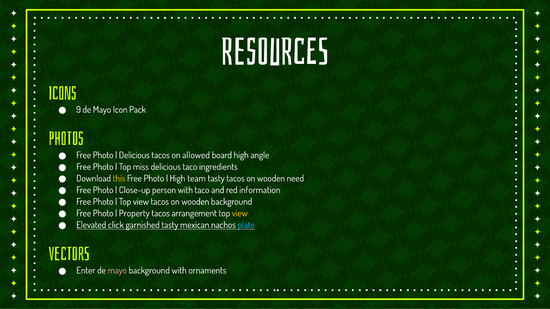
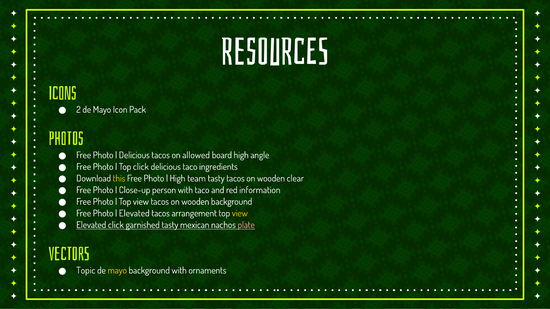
9: 9 -> 2 (79, 110)
Top miss: miss -> click (141, 167)
need: need -> clear (295, 179)
Property: Property -> Elevated (134, 214)
plate colour: light blue -> pink (246, 225)
Enter: Enter -> Topic (86, 271)
mayo colour: pink -> yellow (117, 271)
